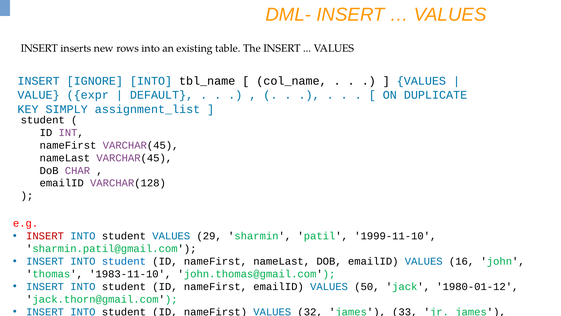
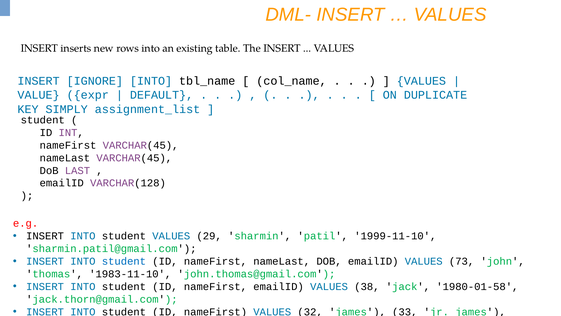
CHAR: CHAR -> LAST (77, 170)
INSERT colour: red -> black (45, 236)
16: 16 -> 73 (462, 261)
50: 50 -> 38 (367, 286)
1980-01-12: 1980-01-12 -> 1980-01-58 (477, 286)
